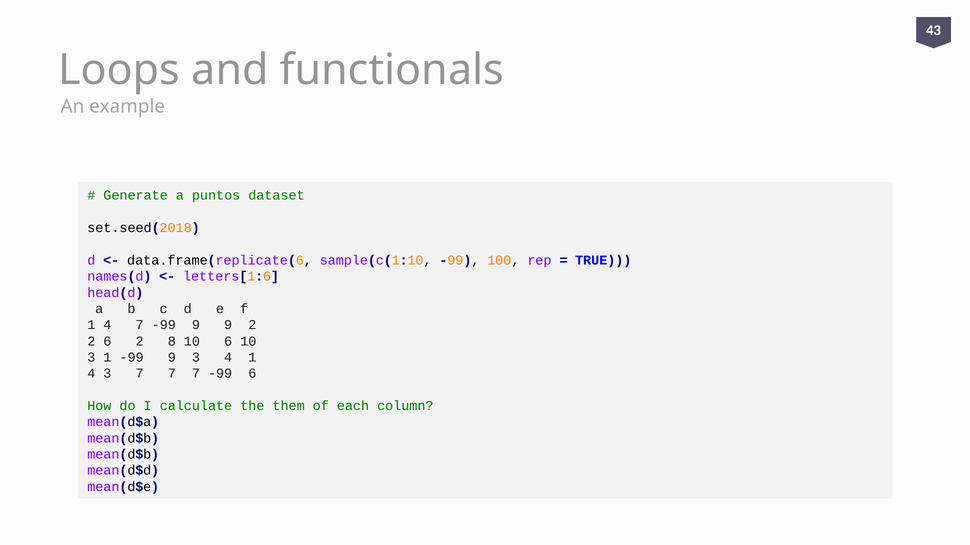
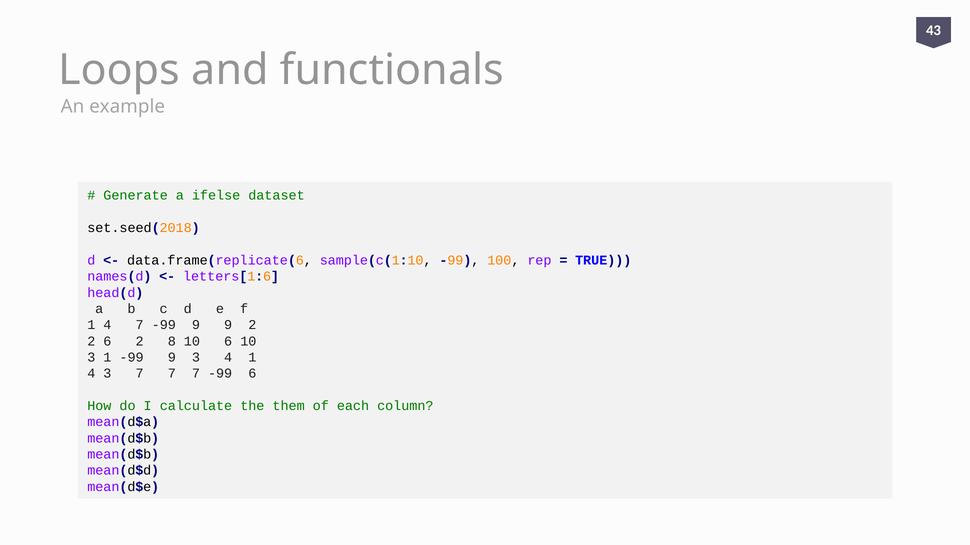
puntos: puntos -> ifelse (216, 196)
